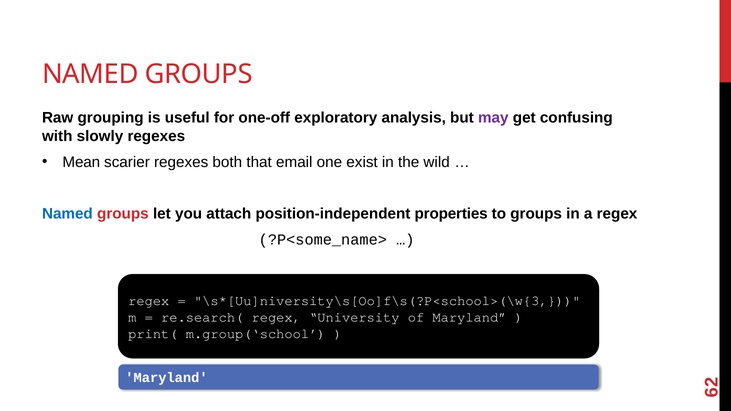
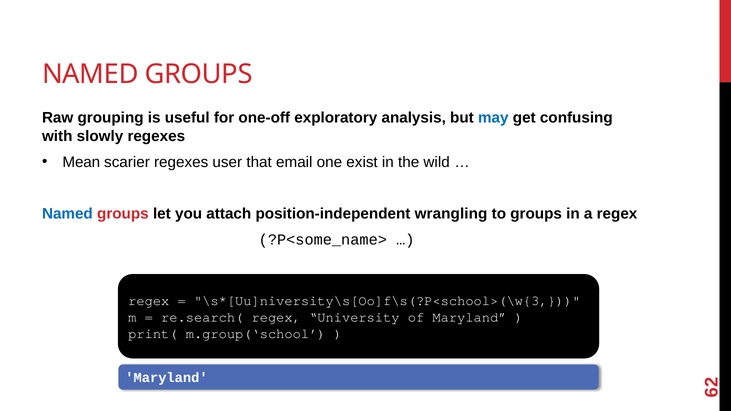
may colour: purple -> blue (493, 118)
both: both -> user (227, 162)
properties: properties -> wrangling (451, 214)
